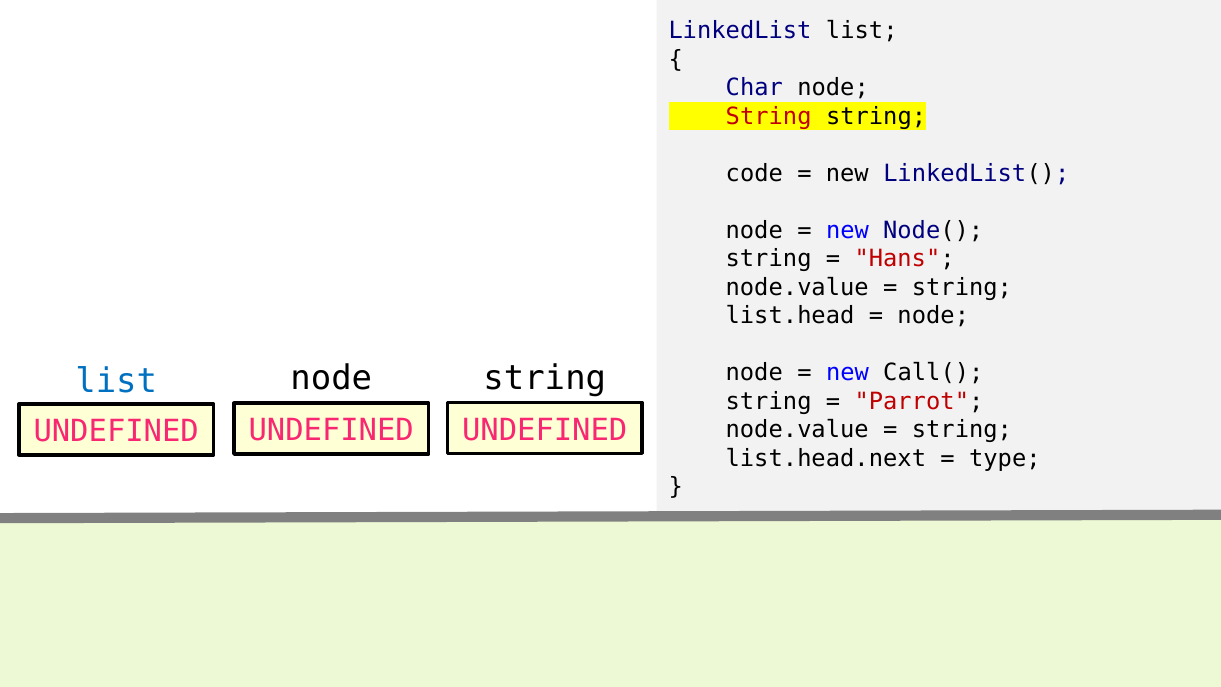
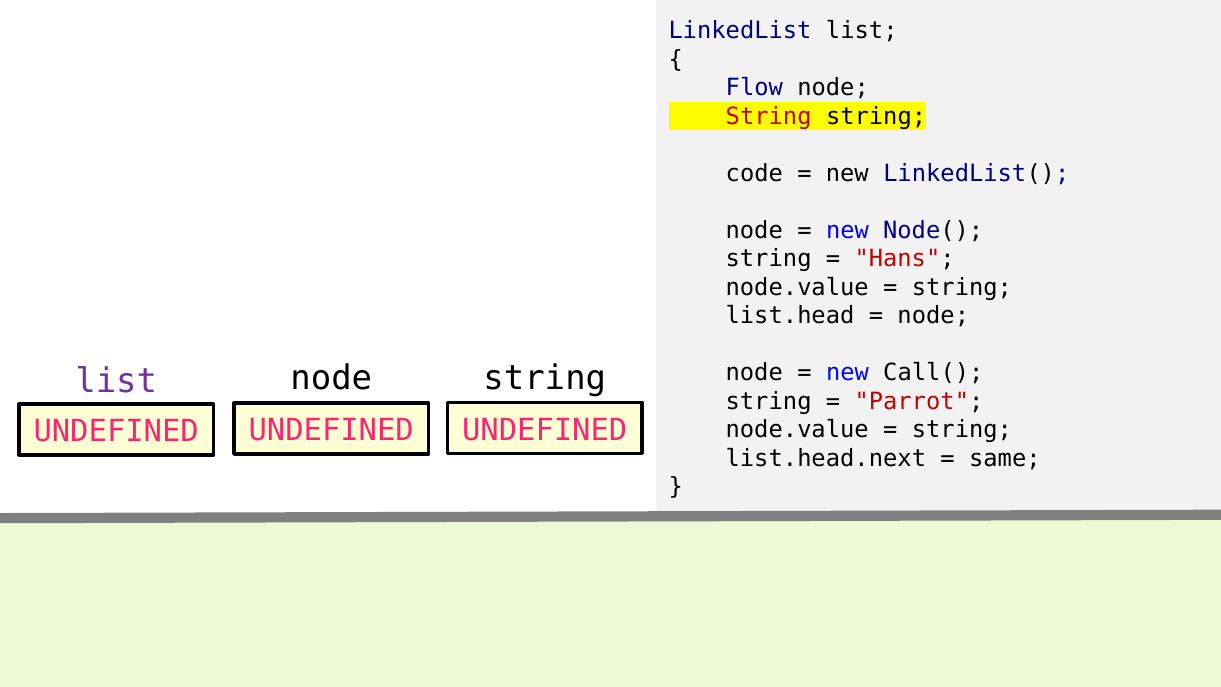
Char: Char -> Flow (754, 88)
list colour: blue -> purple (116, 381)
type: type -> same (1005, 458)
